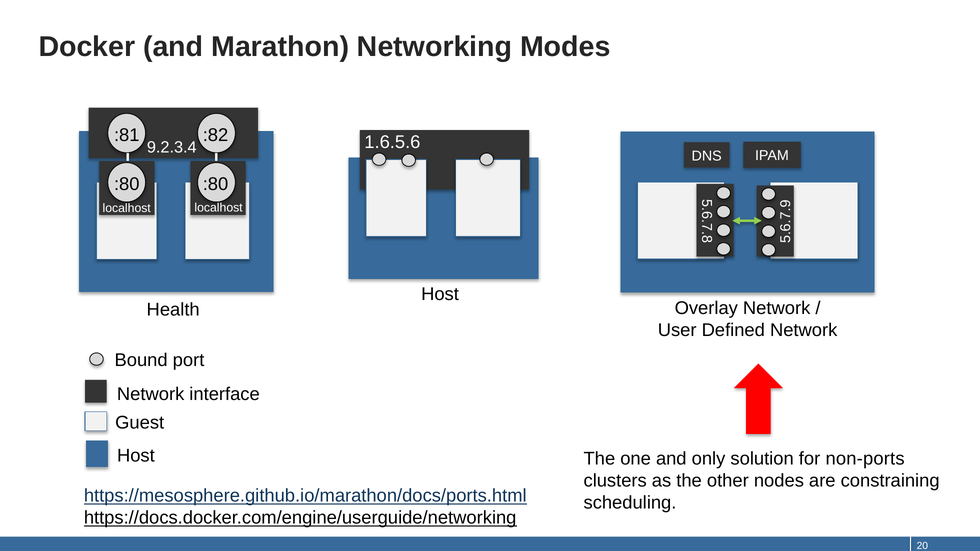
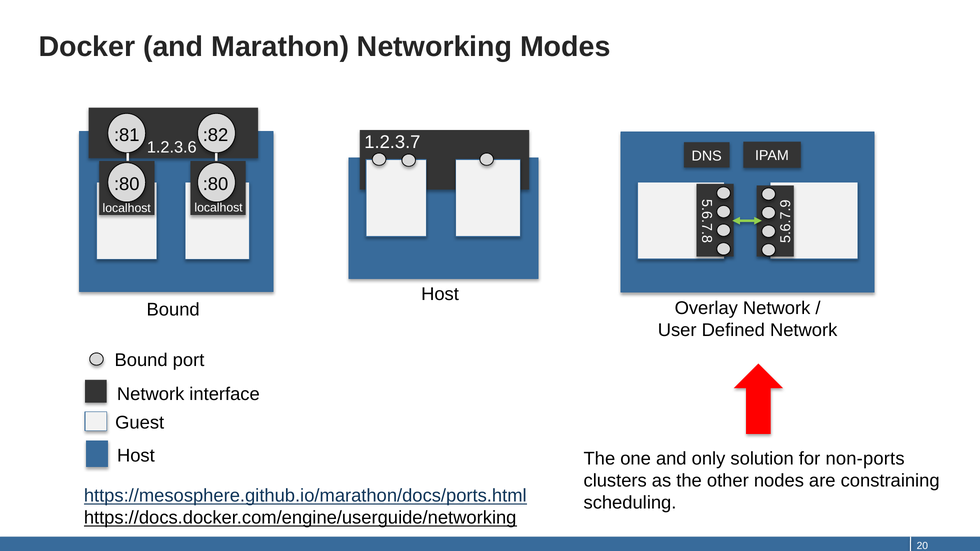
1.6.5.6: 1.6.5.6 -> 1.2.3.7 (392, 142)
9.2.3.4: 9.2.3.4 -> 1.2.3.6 (172, 148)
Health: Health -> Bound (173, 310)
